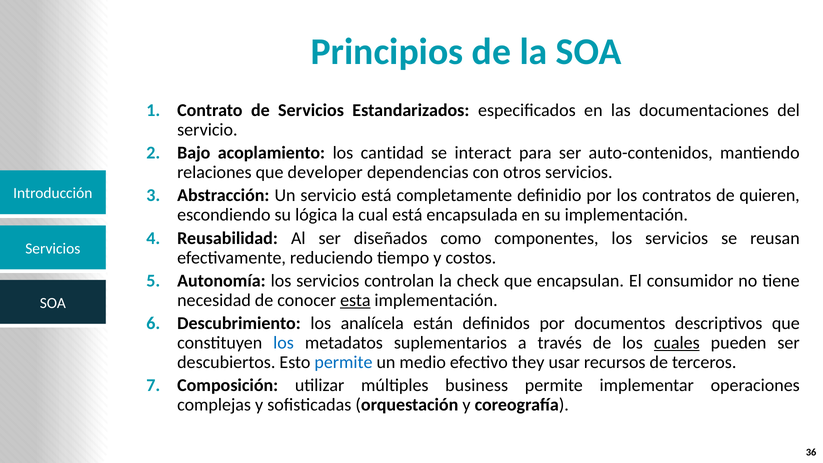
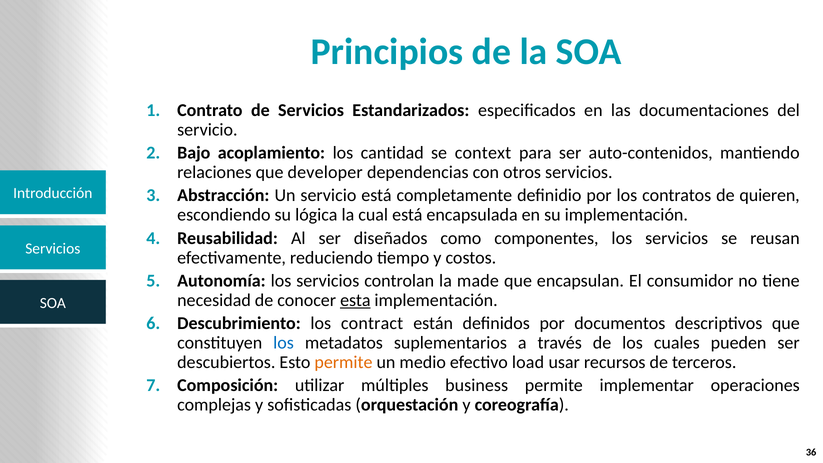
interact: interact -> context (483, 153)
check: check -> made (478, 281)
analícela: analícela -> contract (372, 323)
cuales underline: present -> none (677, 343)
permite colour: blue -> orange (343, 362)
they: they -> load (528, 362)
